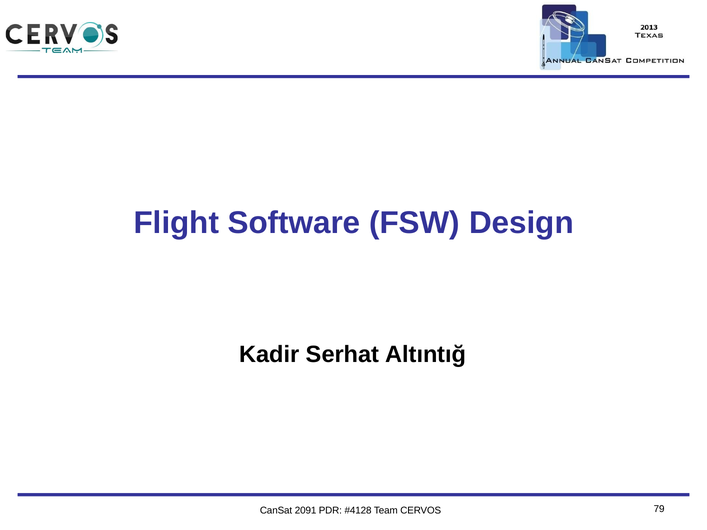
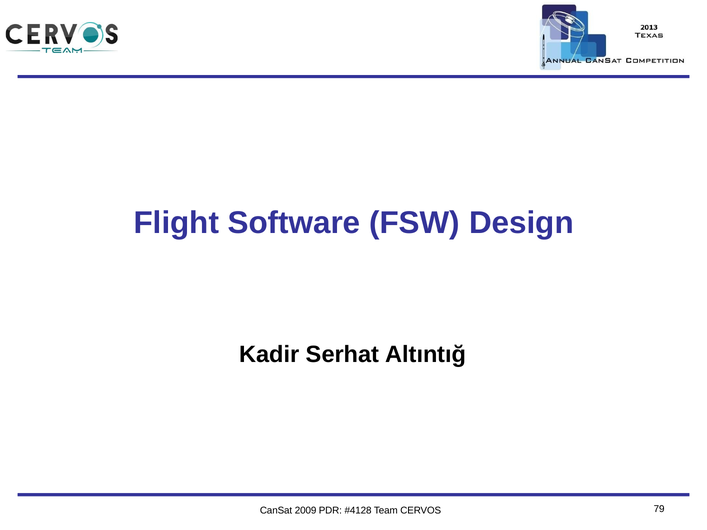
2091: 2091 -> 2009 (306, 511)
